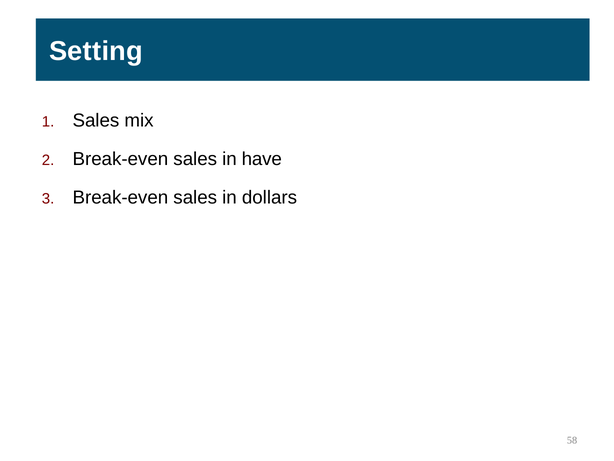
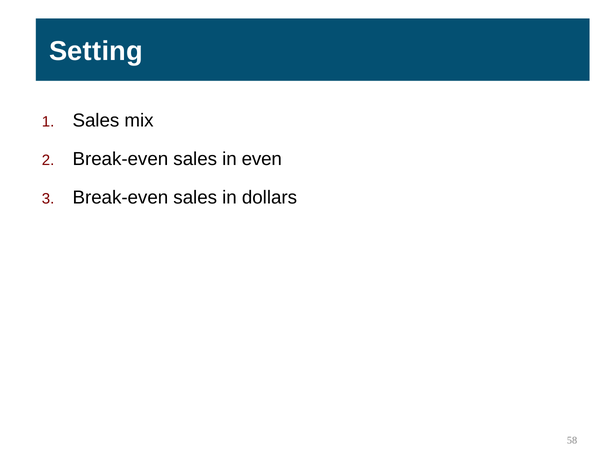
have: have -> even (262, 159)
